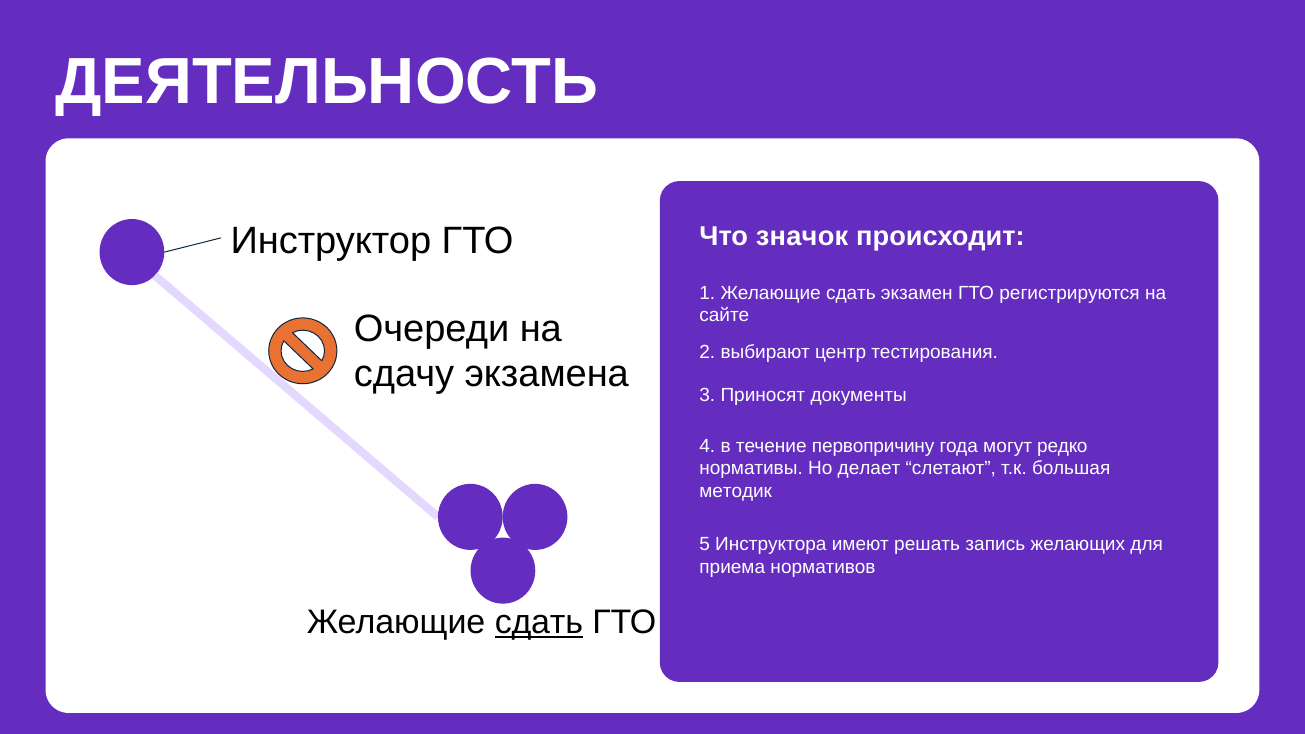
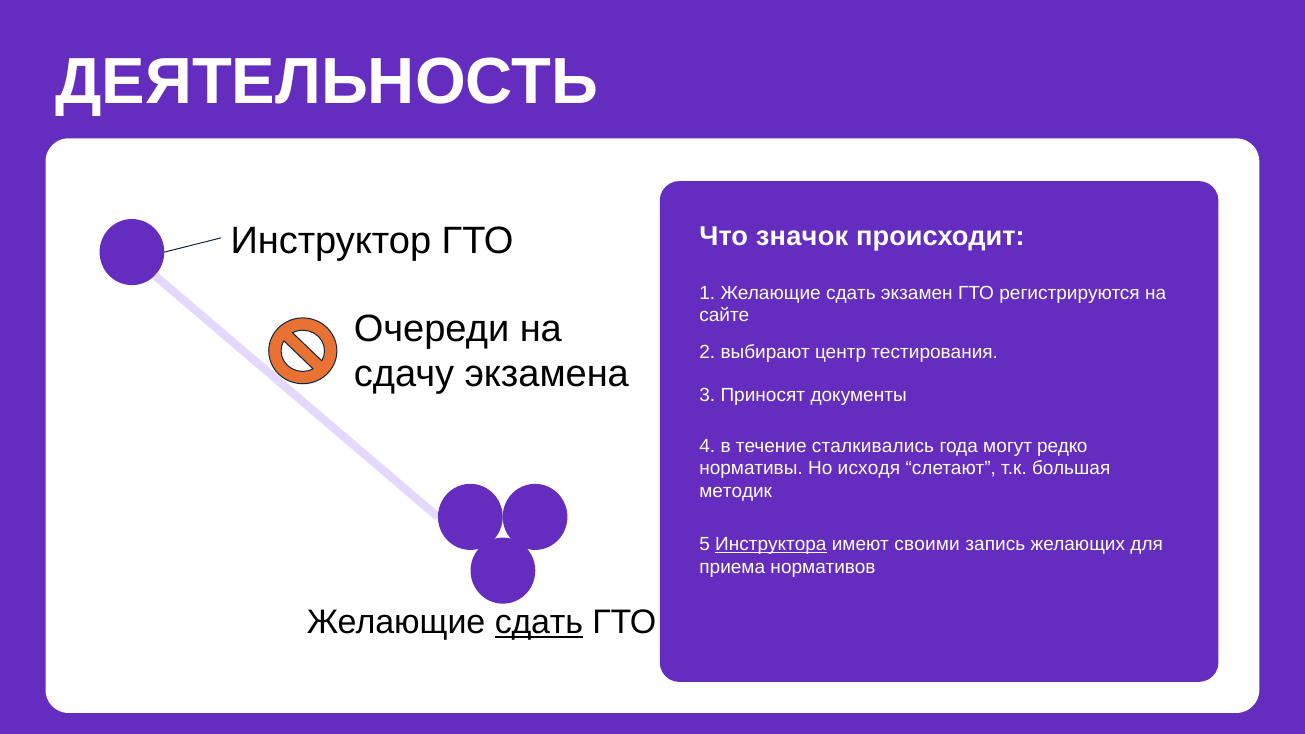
первопричину: первопричину -> сталкивались (873, 446)
делает: делает -> исходя (869, 469)
Инструктора underline: none -> present (771, 544)
решать: решать -> своими (927, 544)
